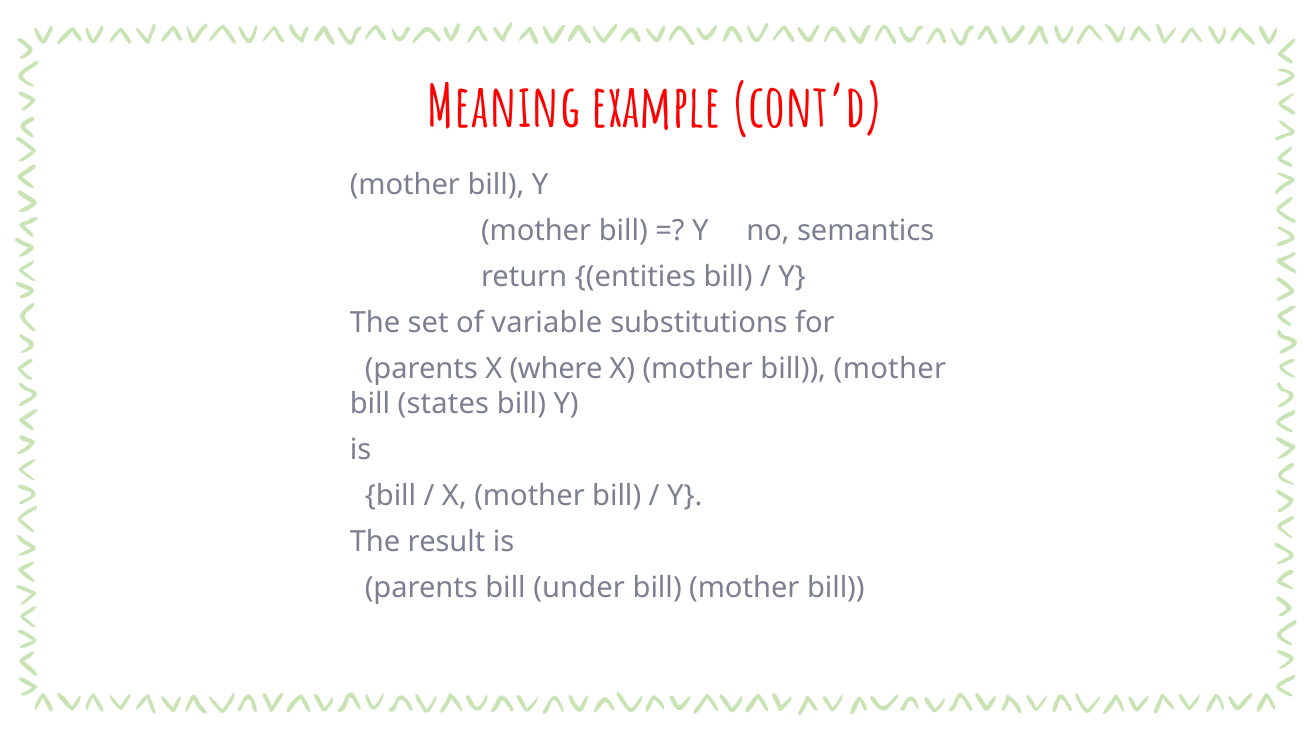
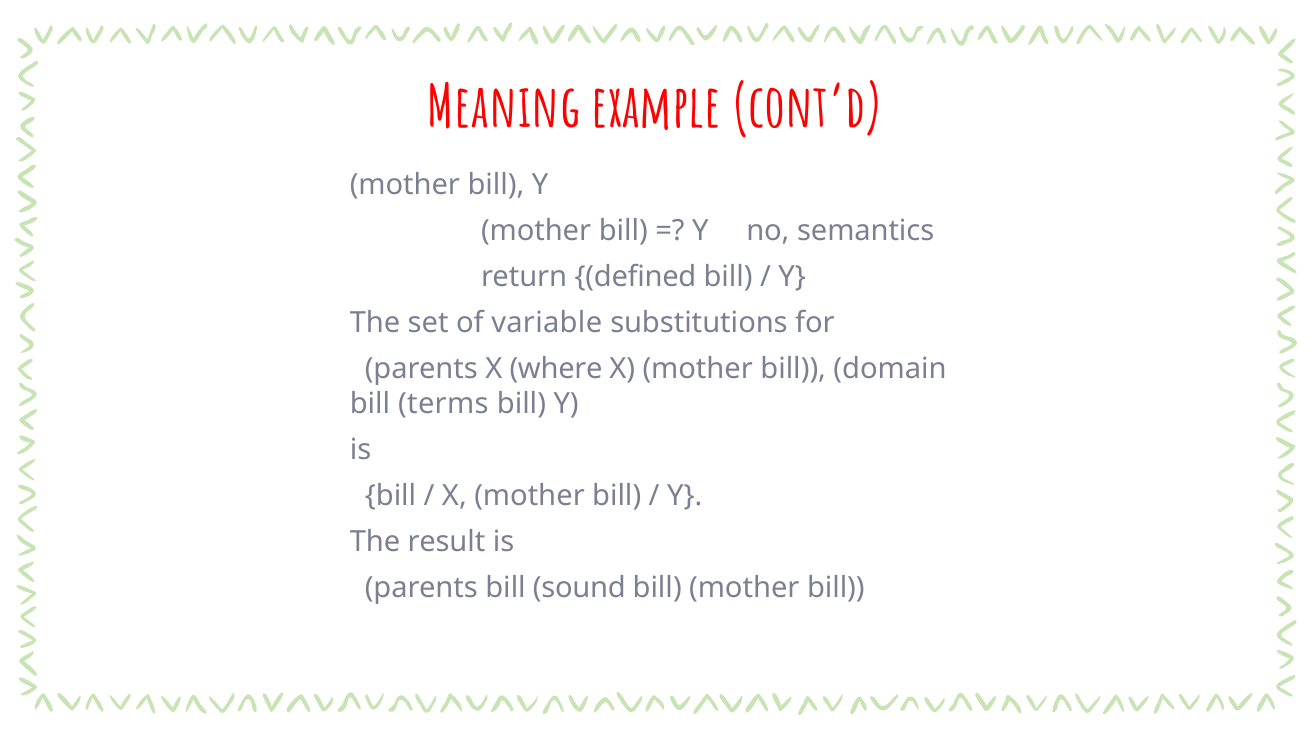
entities: entities -> defined (636, 277)
mother bill mother: mother -> domain (890, 369)
states: states -> terms (443, 404)
under: under -> sound (579, 588)
